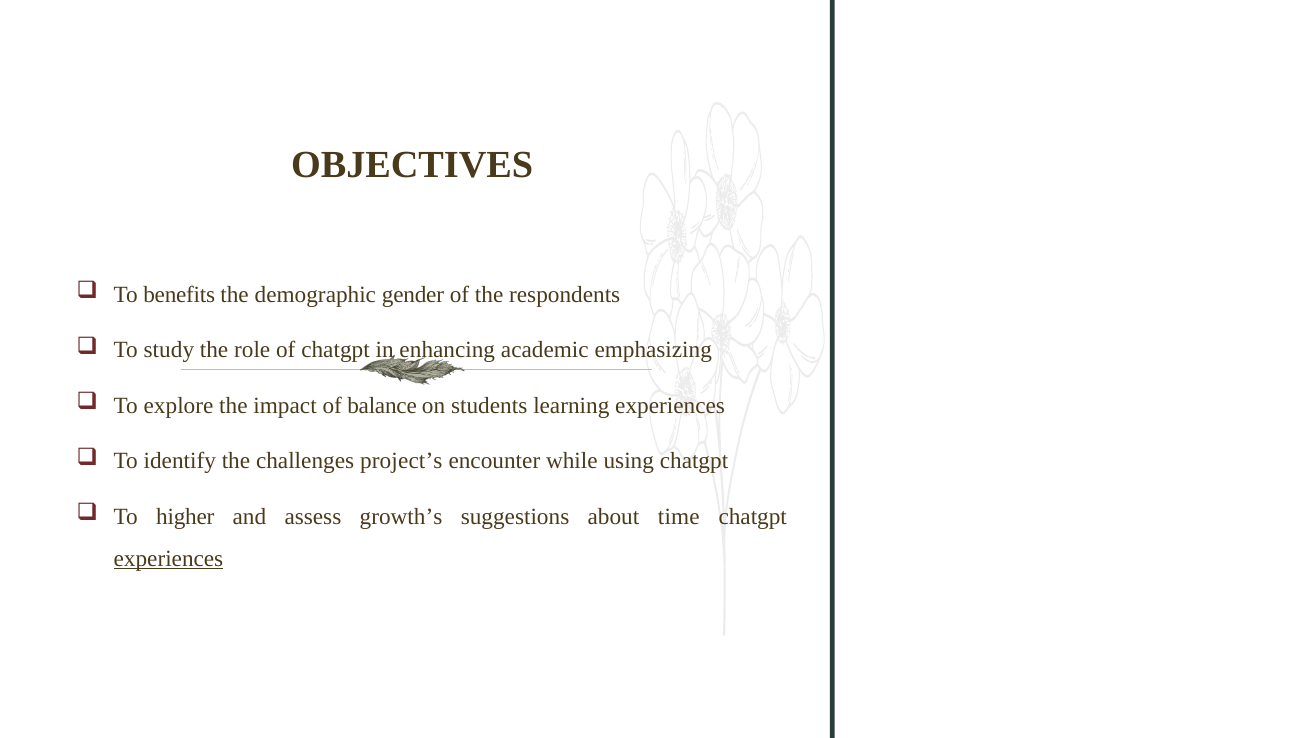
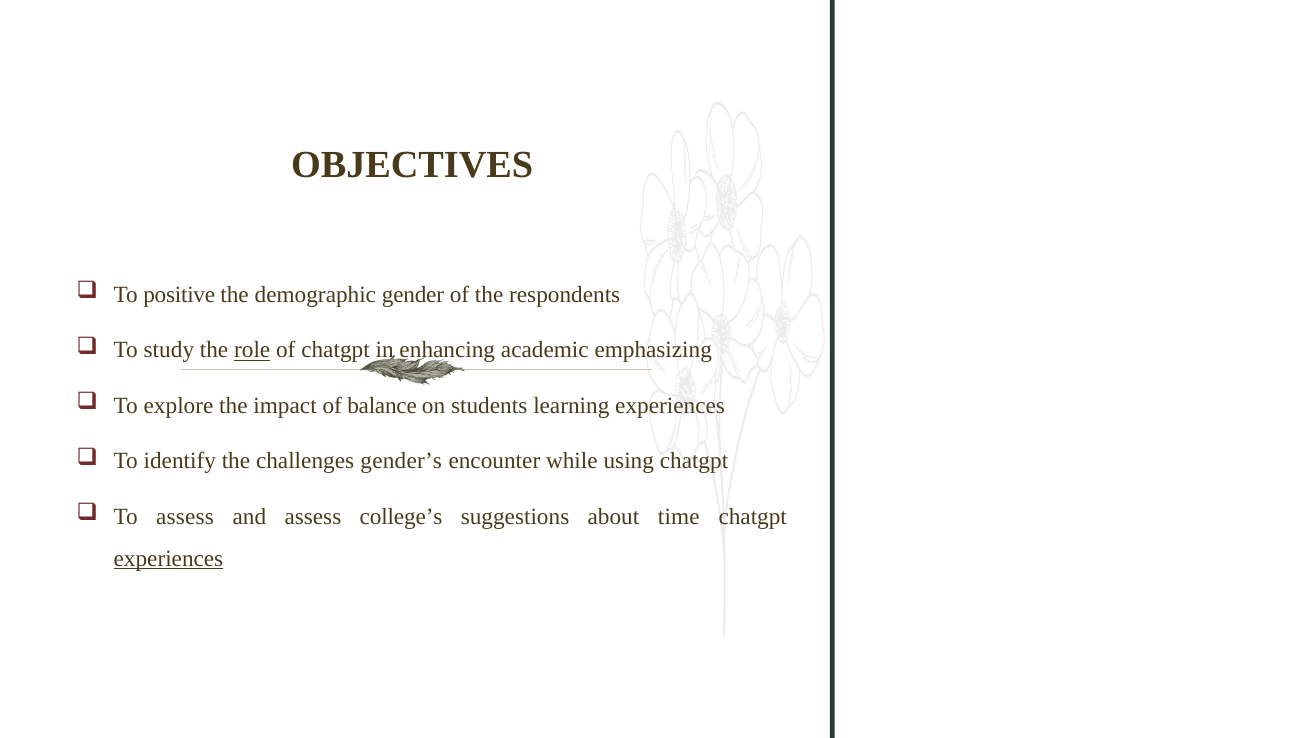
benefits: benefits -> positive (179, 295)
role underline: none -> present (252, 350)
project’s: project’s -> gender’s (401, 461)
To higher: higher -> assess (185, 517)
growth’s: growth’s -> college’s (401, 517)
